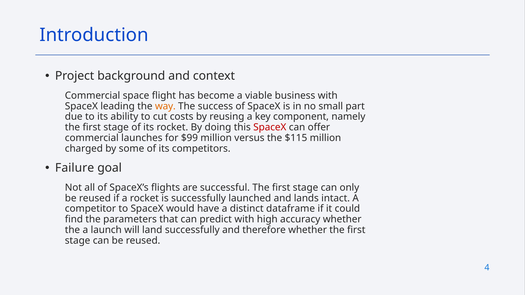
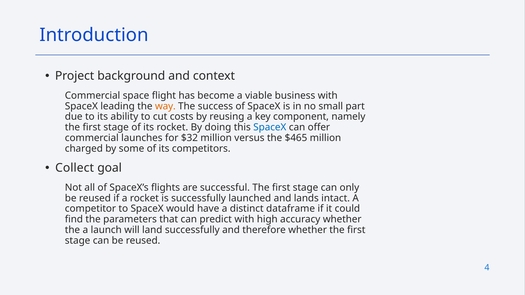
SpaceX colour: red -> blue (270, 127)
$99: $99 -> $32 (189, 138)
$115: $115 -> $465 (296, 138)
Failure: Failure -> Collect (75, 168)
